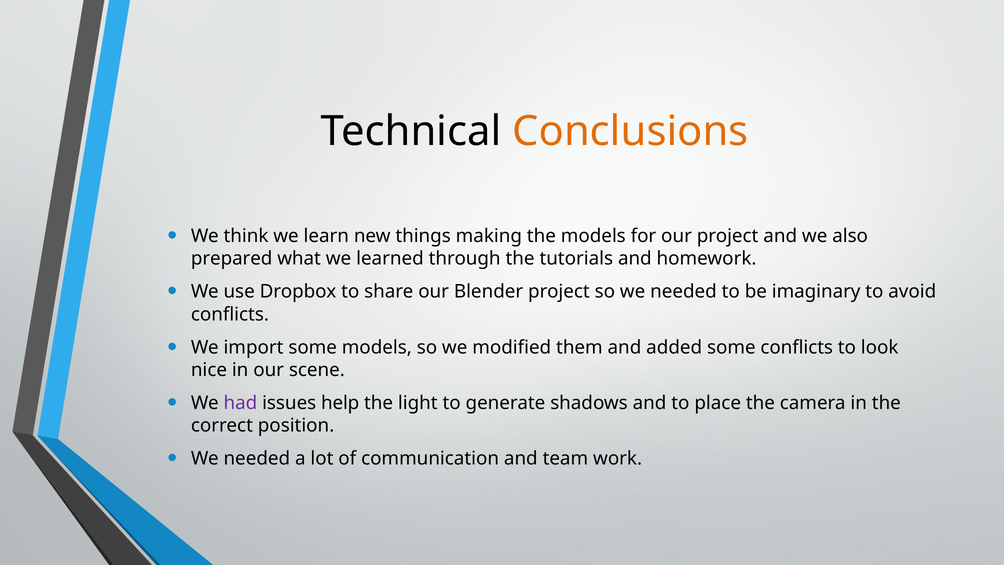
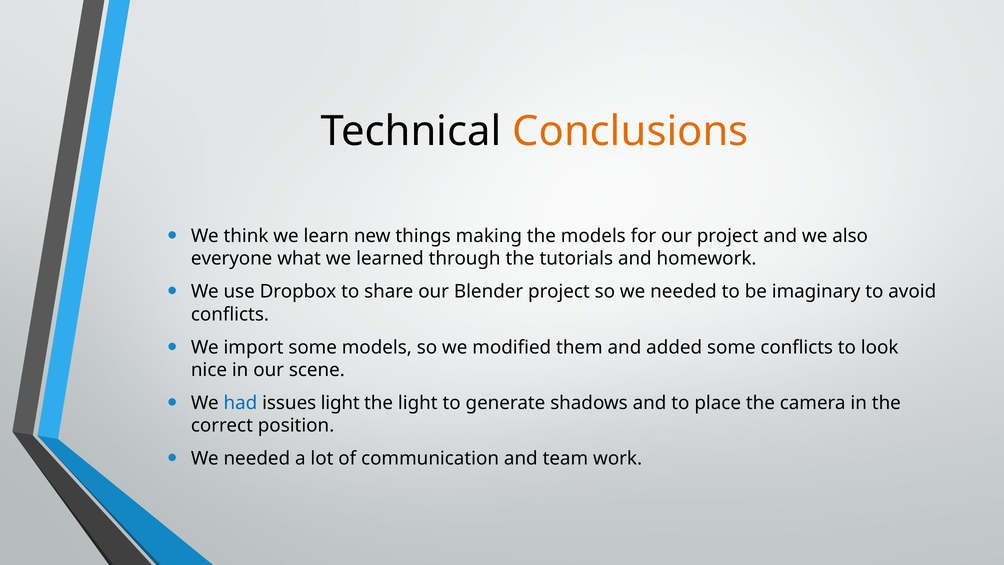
prepared: prepared -> everyone (232, 259)
had colour: purple -> blue (240, 403)
issues help: help -> light (340, 403)
